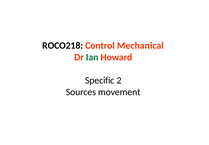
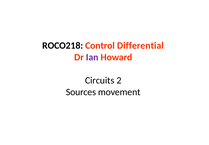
Mechanical: Mechanical -> Differential (140, 45)
Ian colour: green -> purple (92, 57)
Specific: Specific -> Circuits (100, 80)
